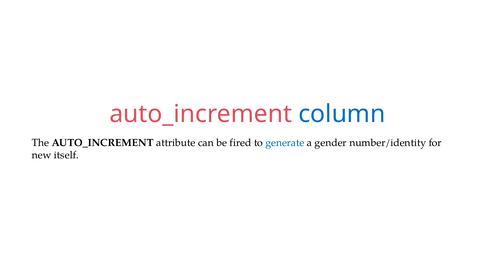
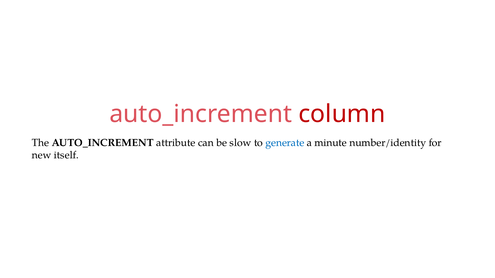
column colour: blue -> red (342, 114)
fired: fired -> slow (240, 143)
gender: gender -> minute (331, 143)
